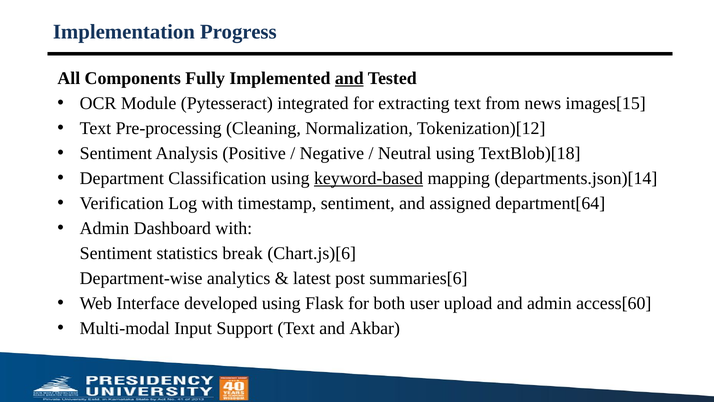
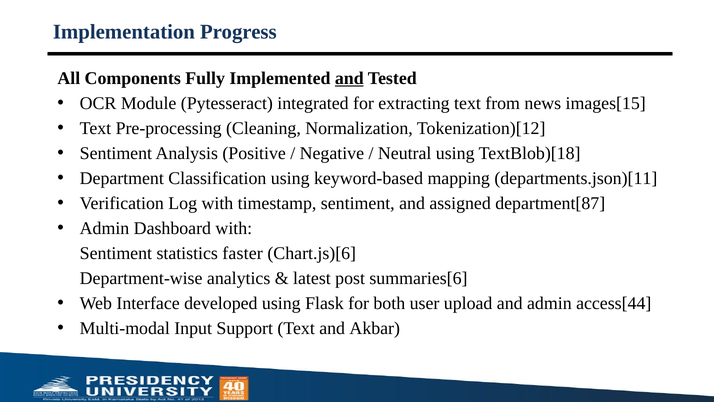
keyword-based underline: present -> none (369, 178)
departments.json)[14: departments.json)[14 -> departments.json)[11 (576, 178)
department[64: department[64 -> department[87 (550, 203)
break: break -> faster (243, 253)
access[60: access[60 -> access[44 (614, 303)
